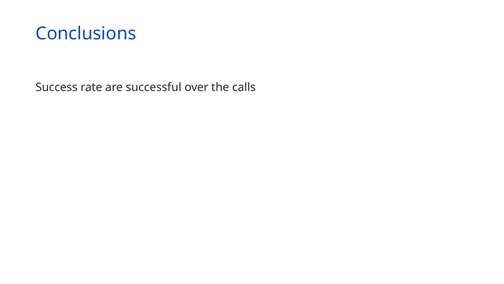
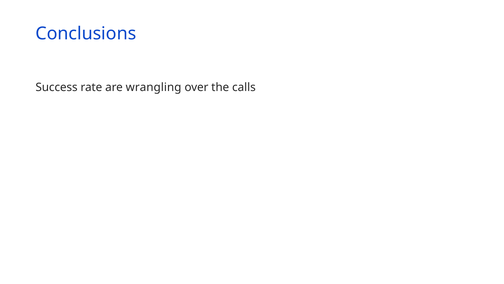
successful: successful -> wrangling (154, 87)
